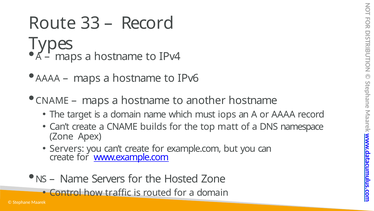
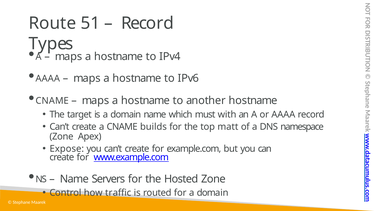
33: 33 -> 51 (90, 23)
iops: iops -> with (227, 114)
Servers: Servers -> Expose (67, 148)
